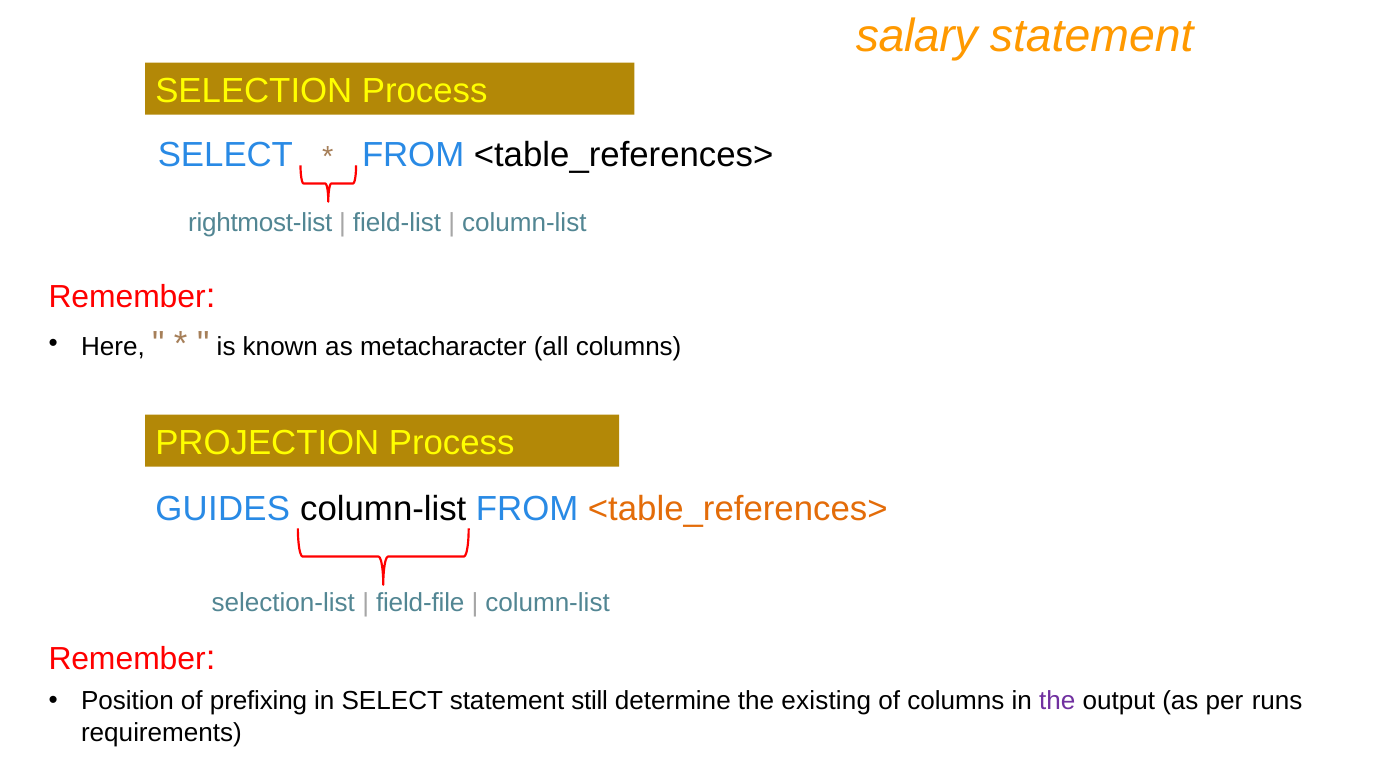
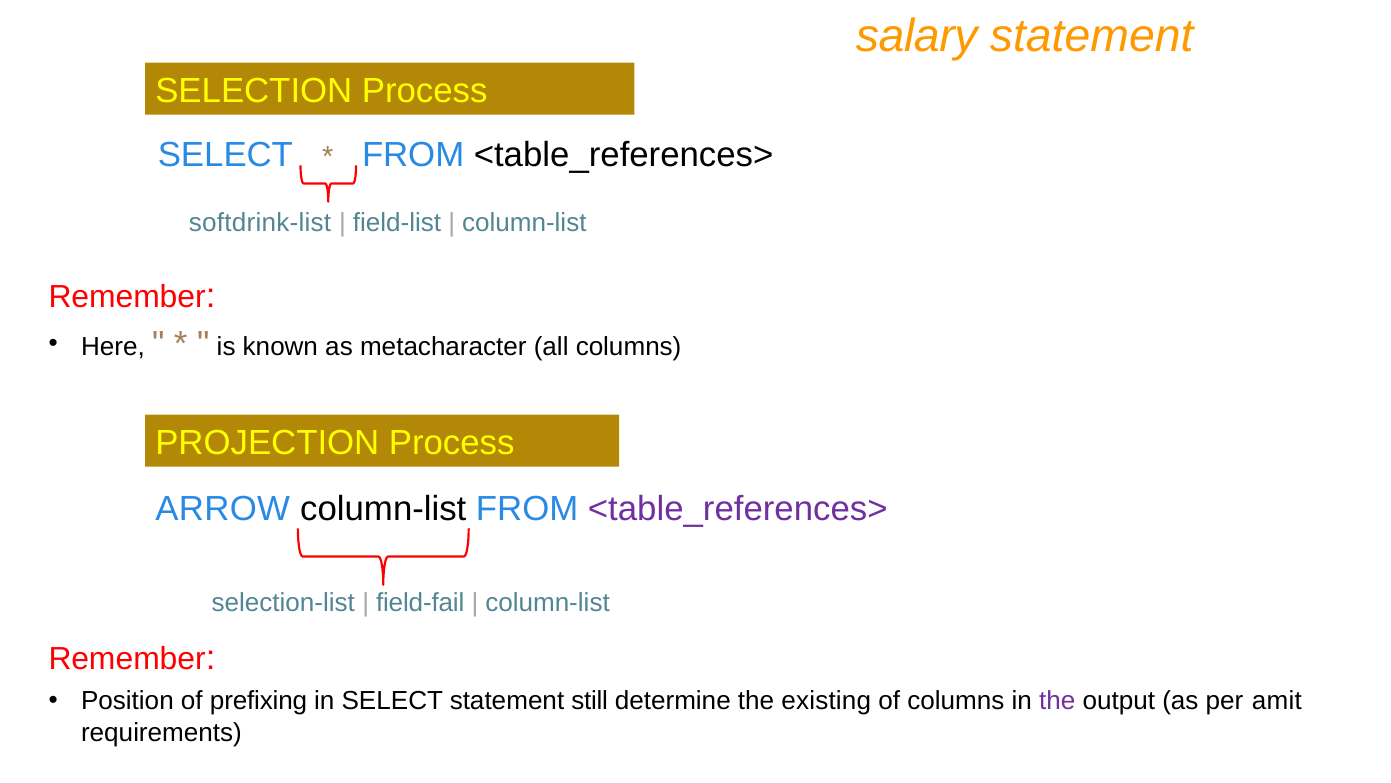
rightmost-list: rightmost-list -> softdrink-list (260, 223)
GUIDES: GUIDES -> ARROW (223, 508)
<table_references> colour: orange -> purple (738, 508)
field-file: field-file -> field-fail (420, 603)
runs: runs -> amit (1277, 701)
